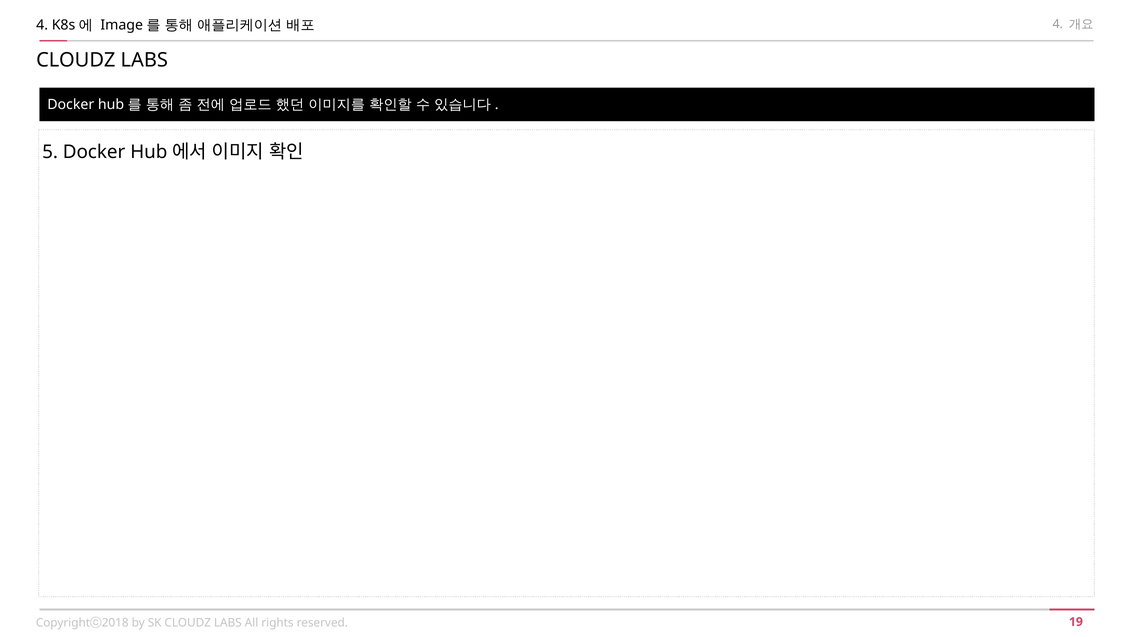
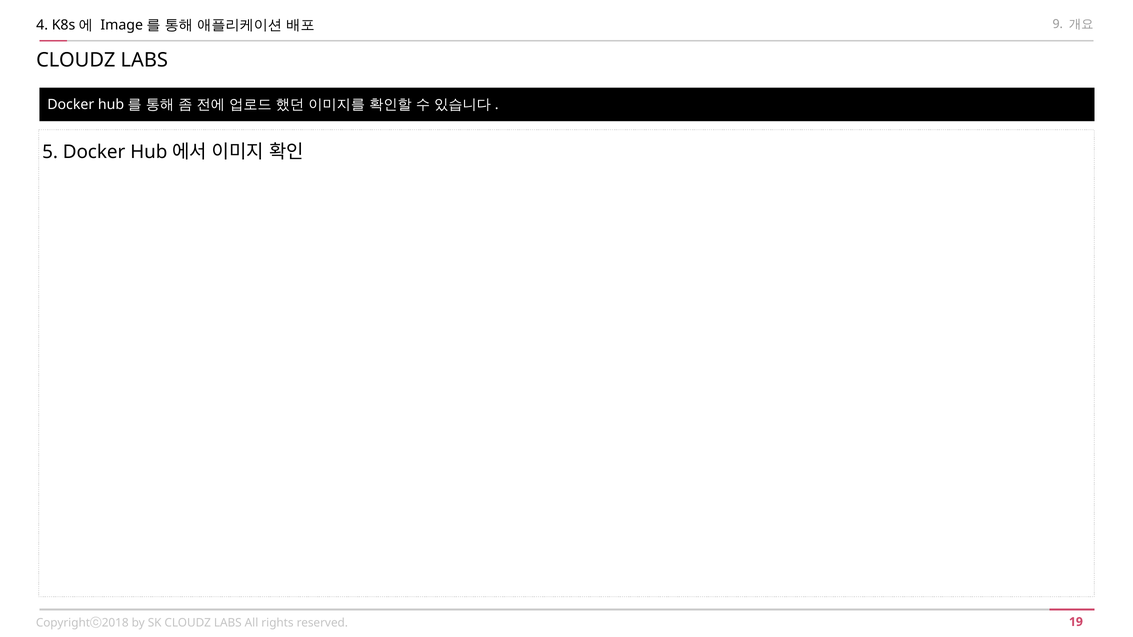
4: 4 -> 9 (1058, 24)
